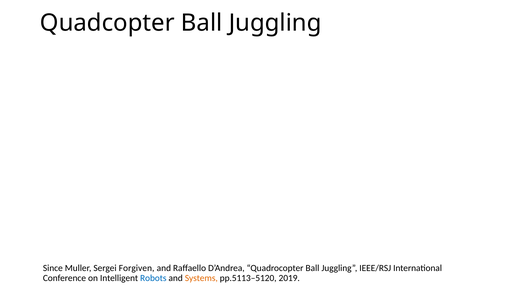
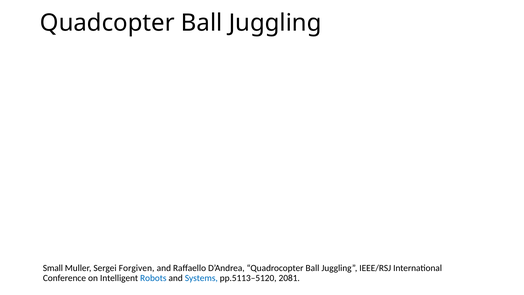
Since: Since -> Small (53, 268)
Systems colour: orange -> blue (201, 278)
2019: 2019 -> 2081 (289, 278)
